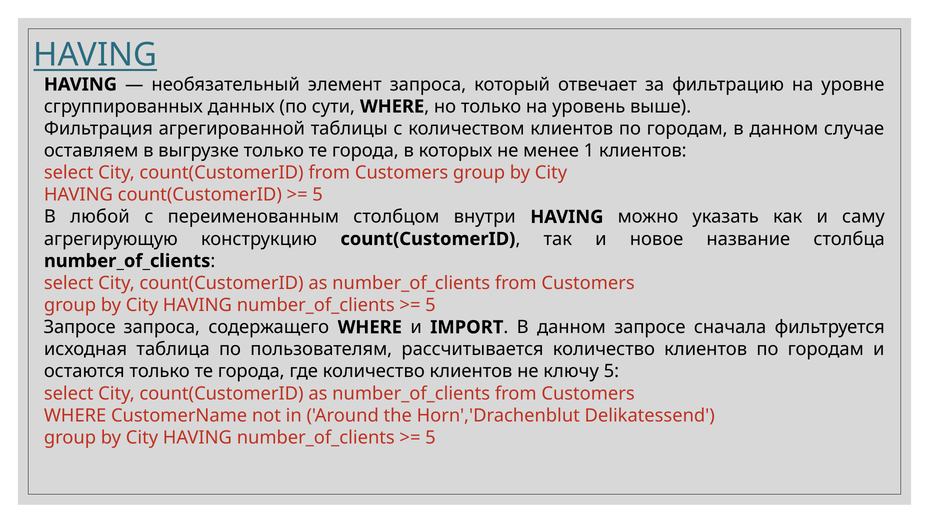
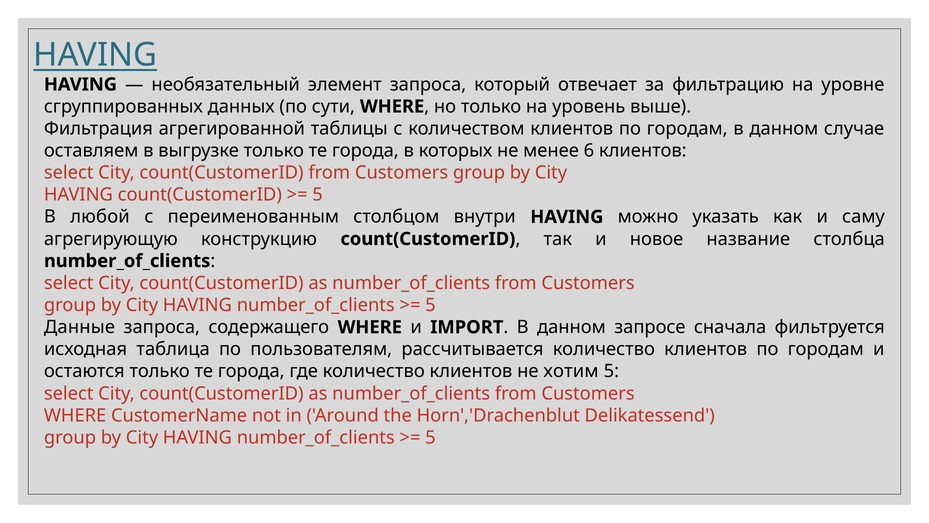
1: 1 -> 6 (589, 151)
Запросе: Запросе -> Данные (79, 327)
ключу: ключу -> хотим (571, 371)
